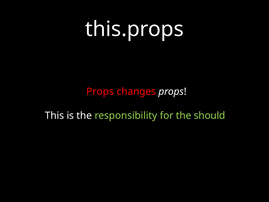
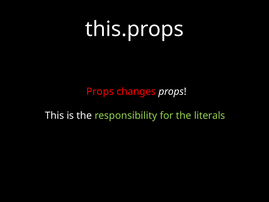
should: should -> literals (210, 116)
